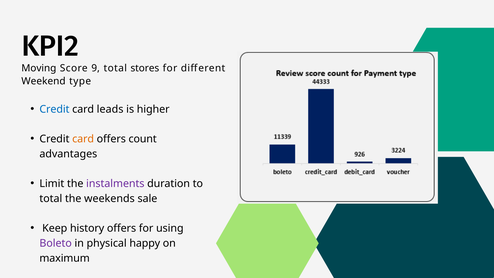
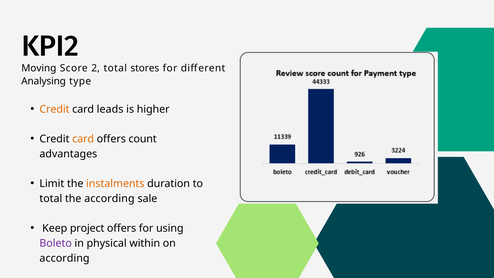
9: 9 -> 2 (96, 68)
Weekend: Weekend -> Analysing (44, 81)
Credit colour: blue -> orange (54, 109)
instalments colour: purple -> orange (115, 184)
the weekends: weekends -> according (109, 199)
history: history -> project (87, 228)
happy: happy -> within (145, 243)
maximum: maximum -> according (65, 258)
